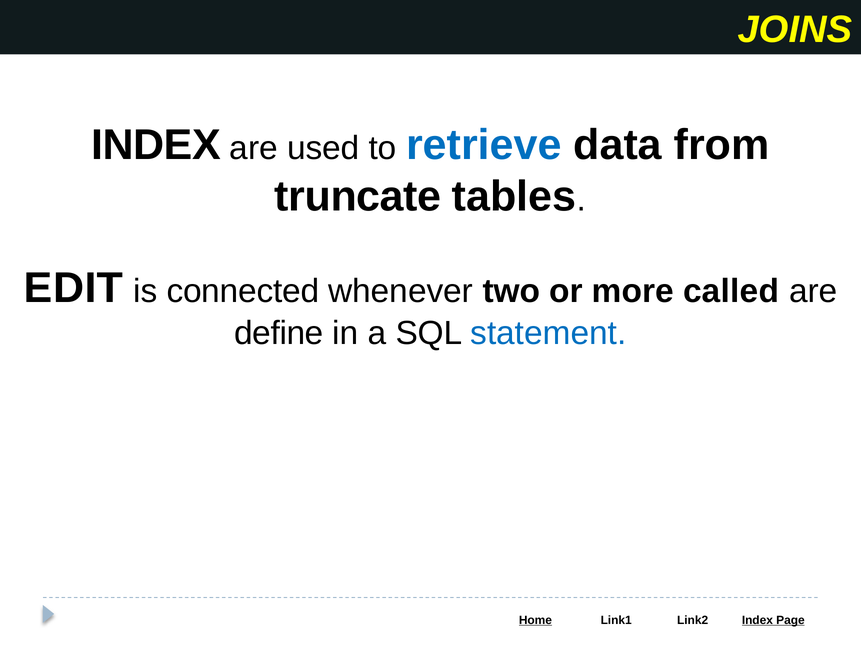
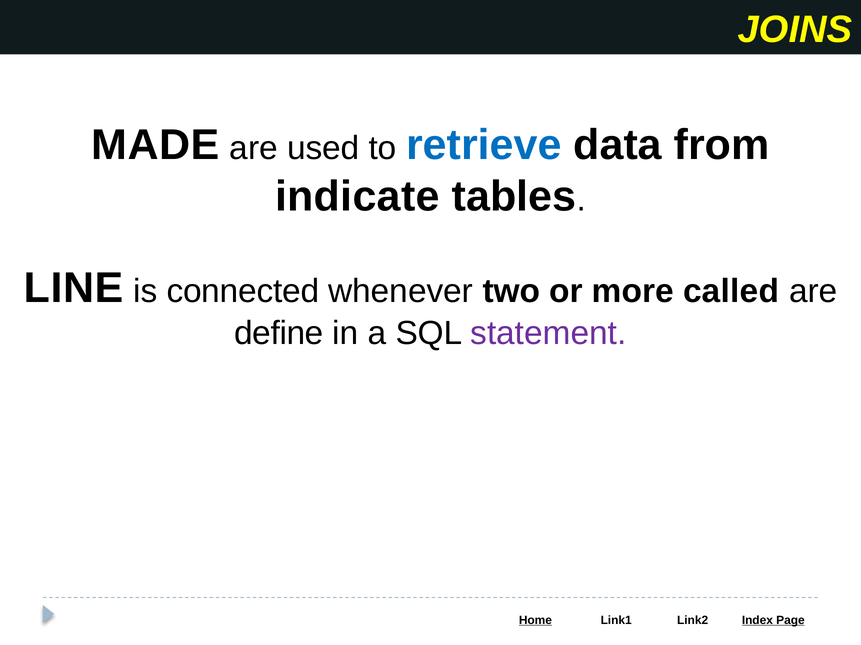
INDEX: INDEX -> MADE (155, 145)
truncate: truncate -> indicate (357, 197)
EDIT: EDIT -> LINE (74, 289)
statement colour: blue -> purple (548, 334)
